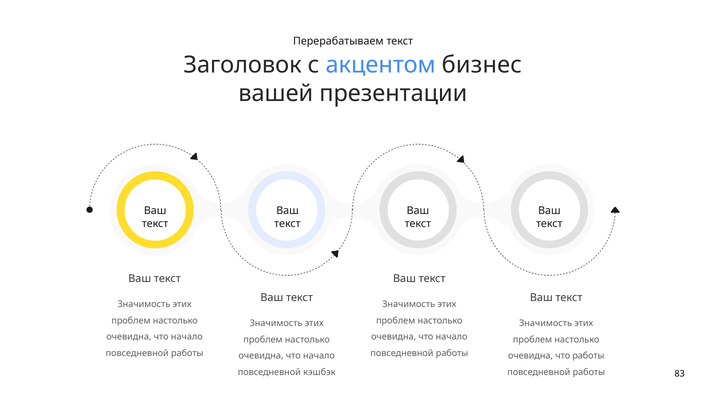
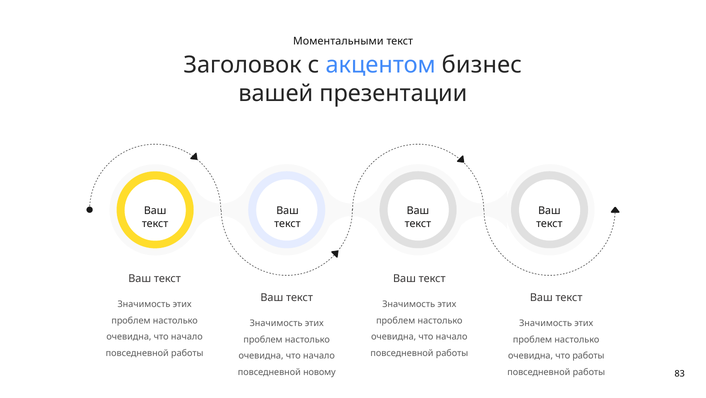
Перерабатываем: Перерабатываем -> Моментальными (338, 41)
кэшбэк: кэшбэк -> новому (319, 372)
